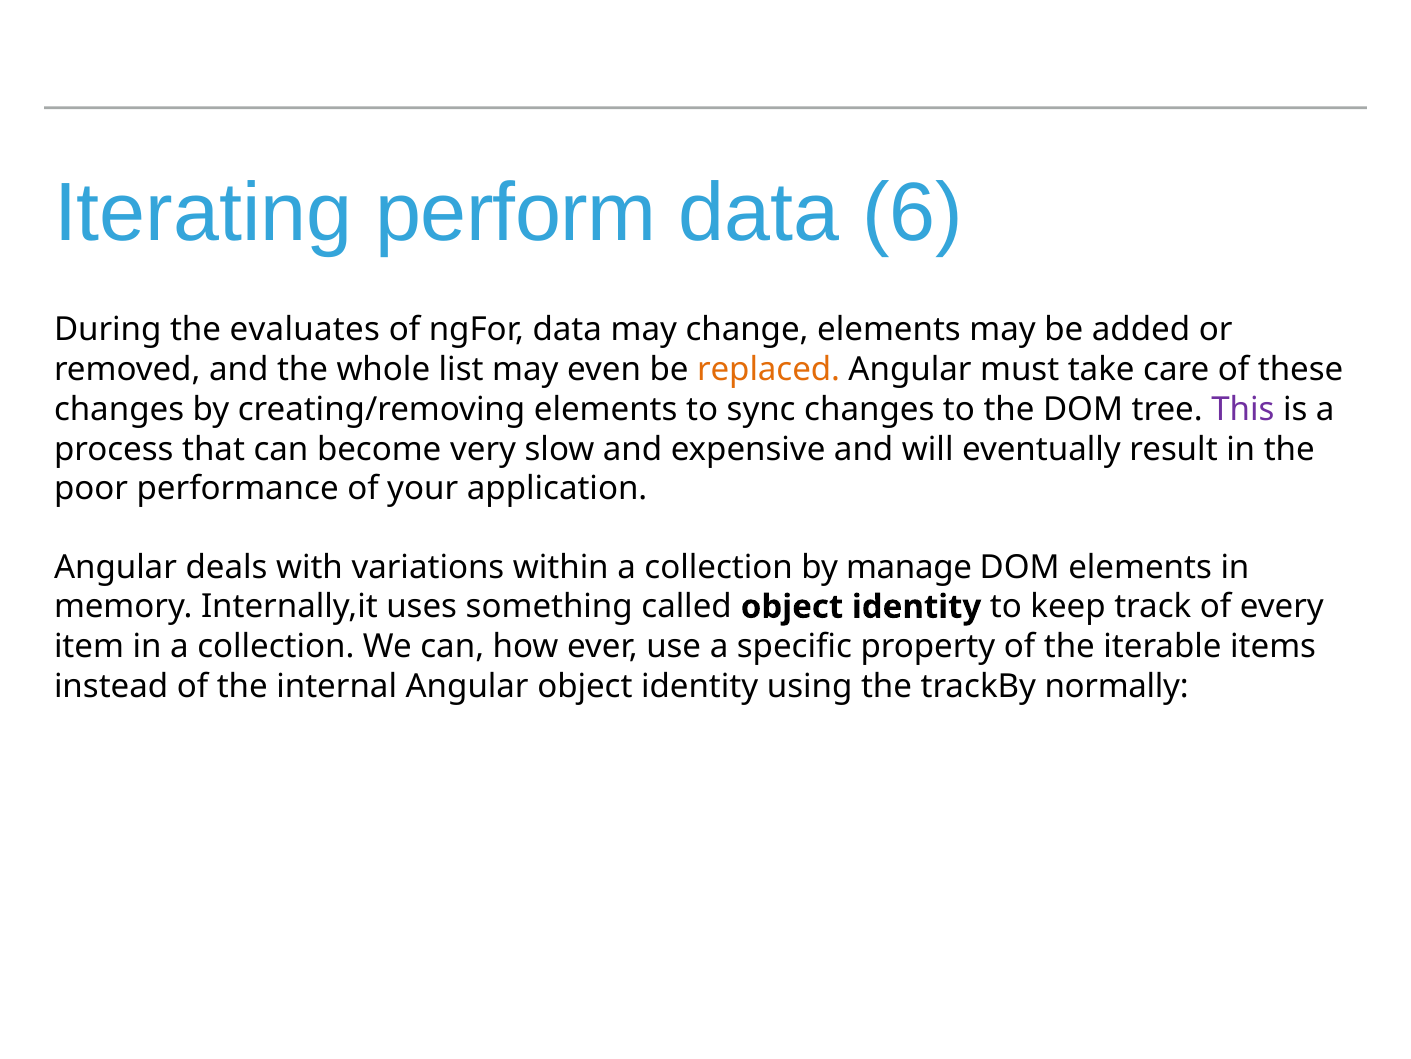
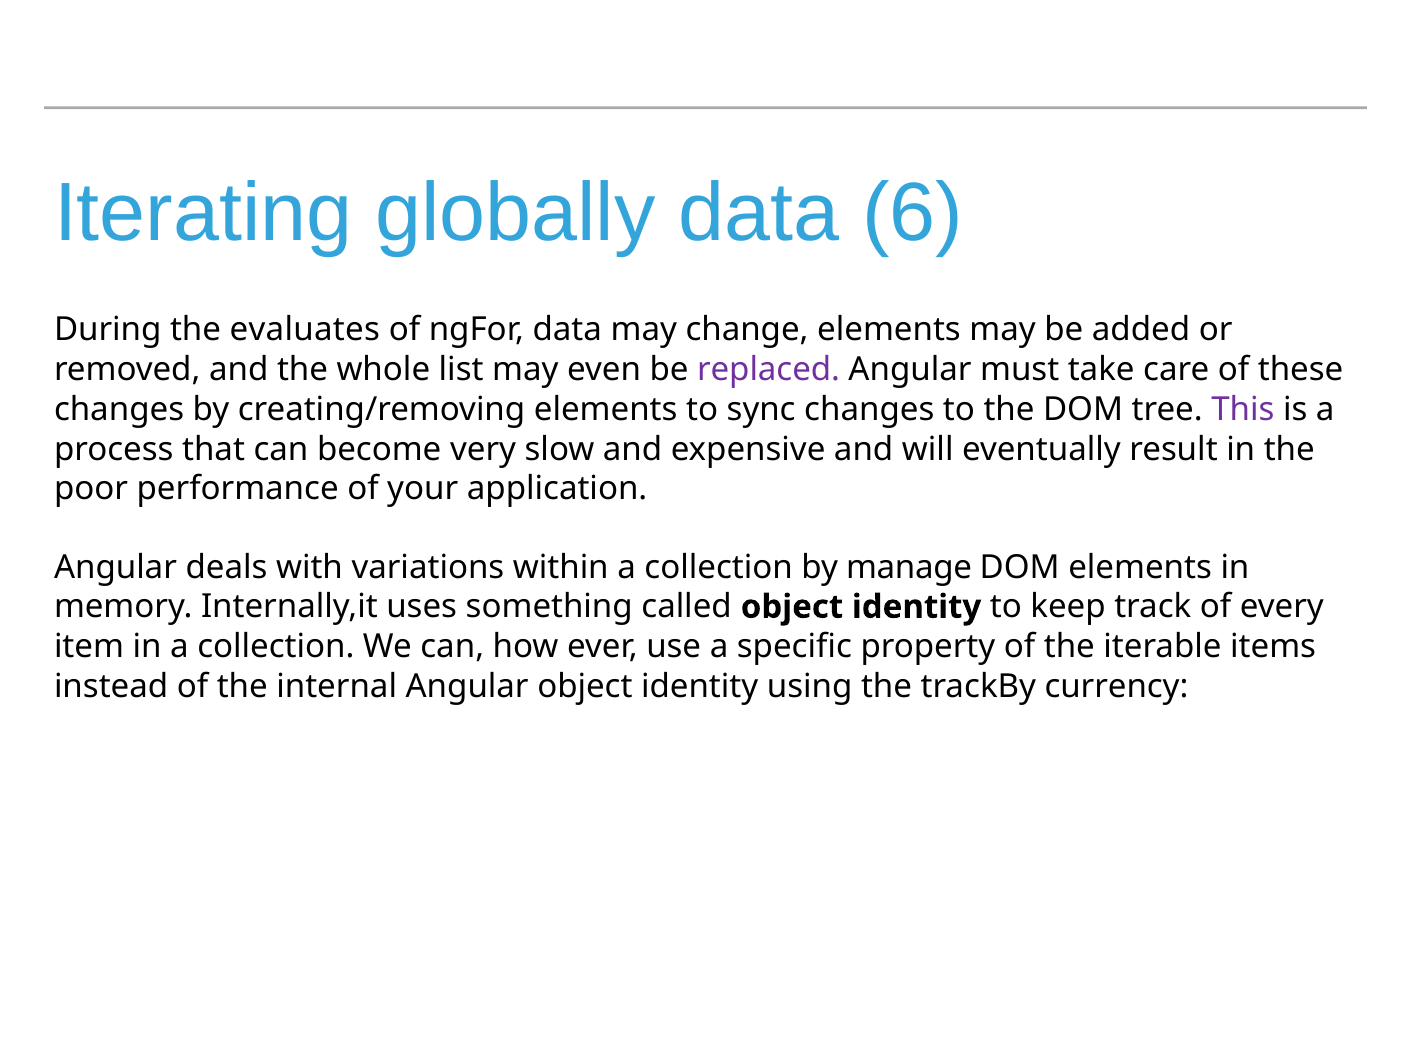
perform: perform -> globally (516, 213)
replaced colour: orange -> purple (769, 369)
normally: normally -> currency (1116, 686)
